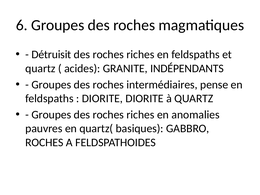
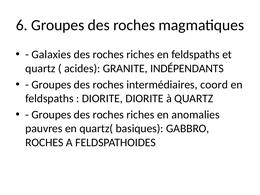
Détruisit: Détruisit -> Galaxies (51, 55)
pense: pense -> coord (214, 85)
